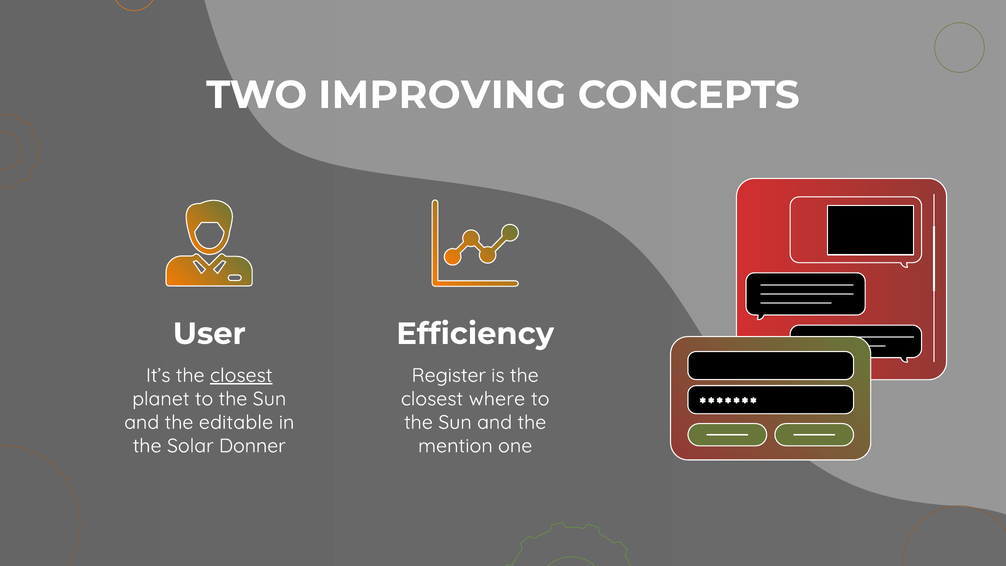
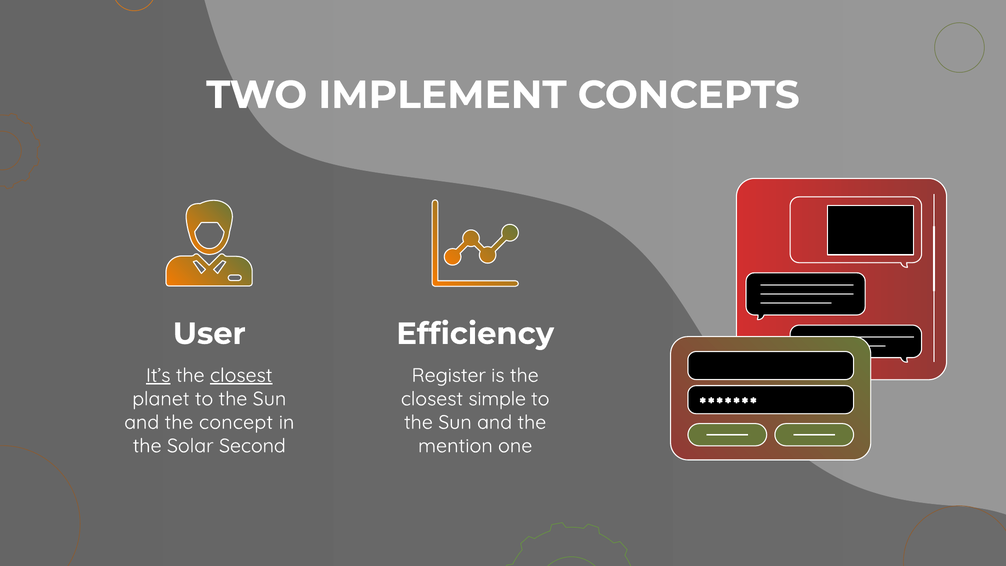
IMPROVING: IMPROVING -> IMPLEMENT (442, 95)
It’s underline: none -> present (158, 375)
where: where -> simple (497, 399)
editable: editable -> concept (236, 422)
Donner: Donner -> Second (252, 446)
